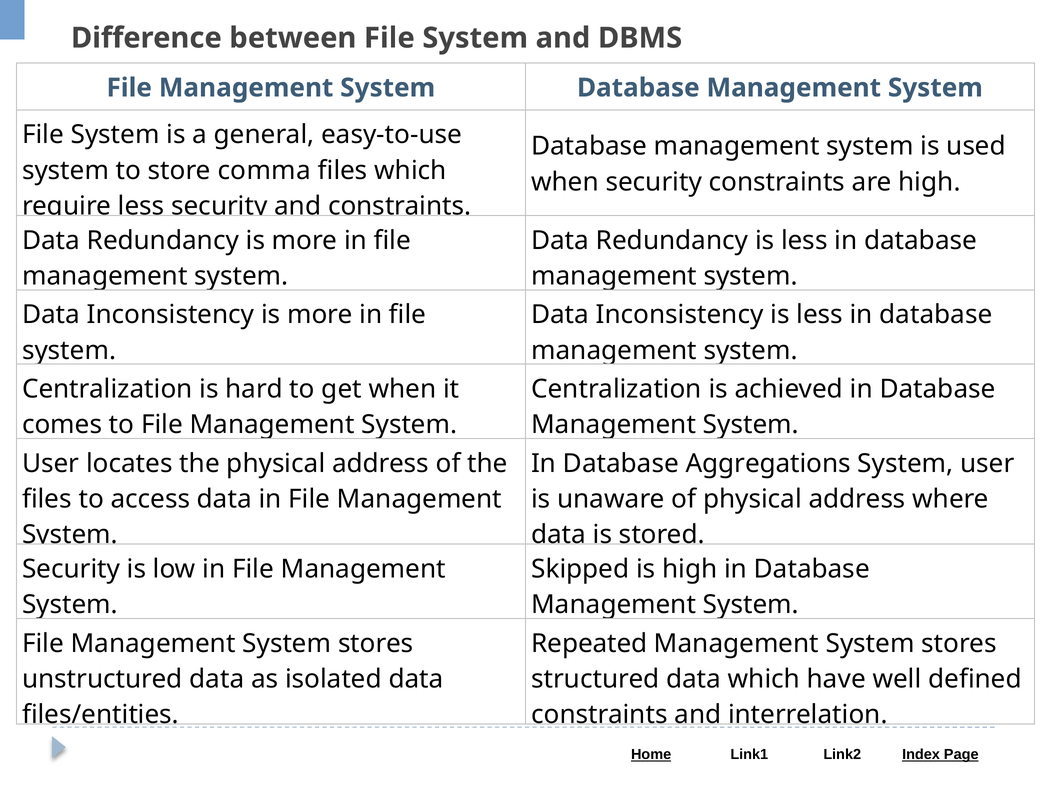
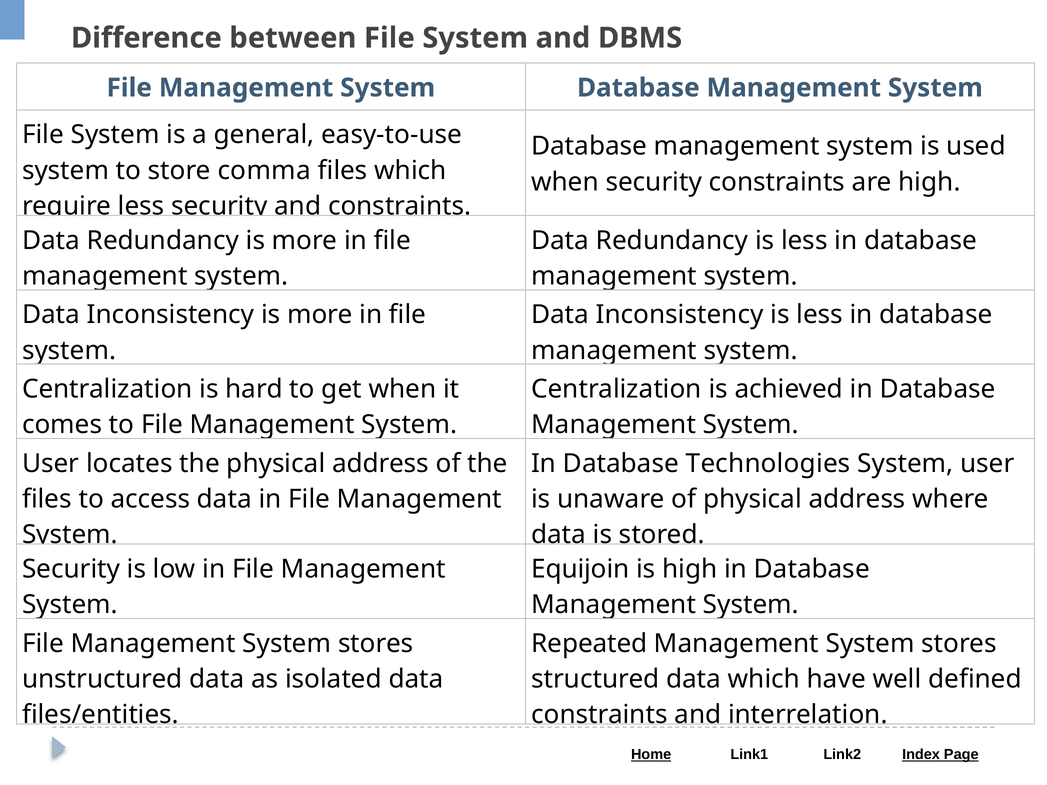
Aggregations: Aggregations -> Technologies (768, 464)
Skipped: Skipped -> Equijoin (580, 569)
